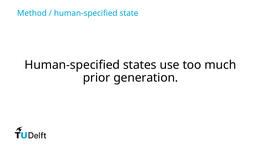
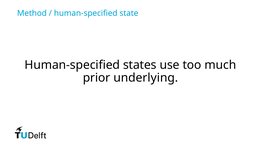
generation: generation -> underlying (146, 78)
